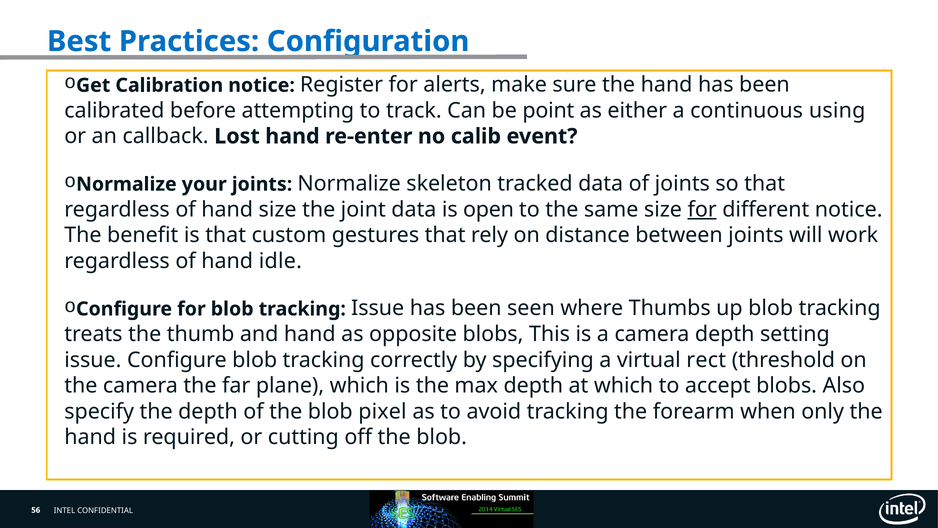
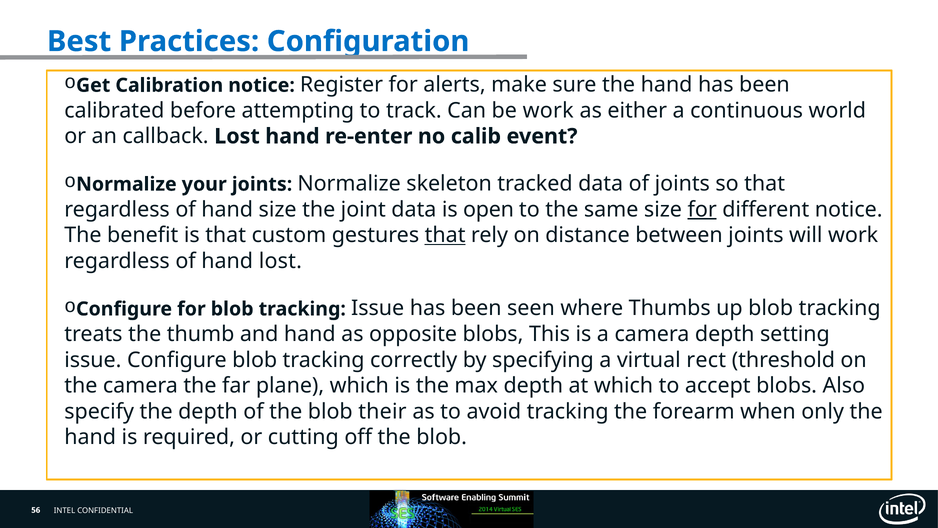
be point: point -> work (548, 110)
using: using -> world (837, 110)
that underline: none -> present (445, 235)
hand idle: idle -> lost (280, 261)
pixel: pixel -> their (382, 411)
